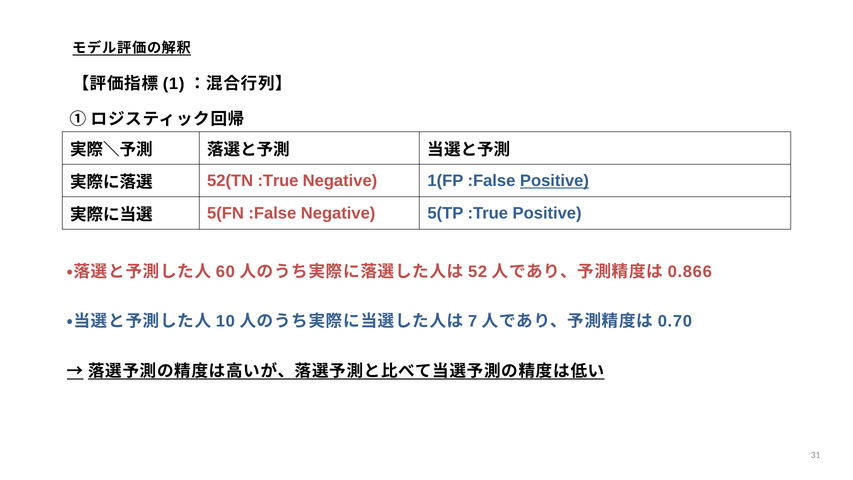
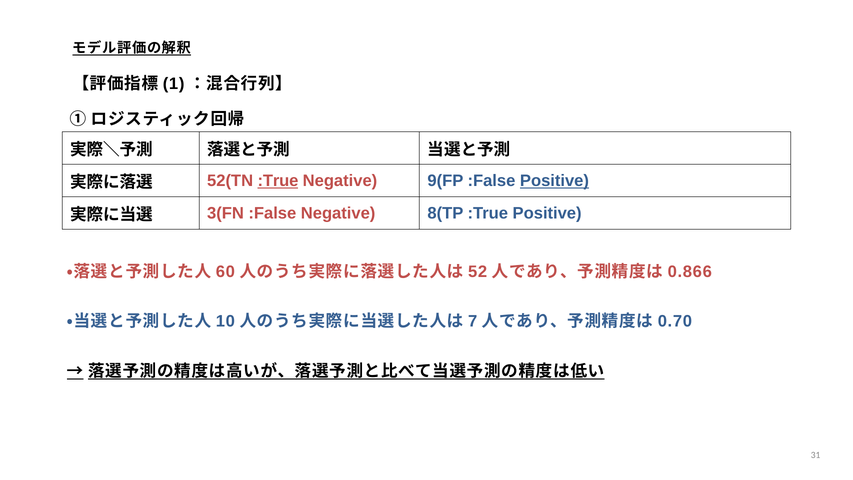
:True underline: none -> present (278, 181)
1(FP: 1(FP -> 9(FP (445, 181)
5(FN: 5(FN -> 3(FN (225, 213)
5(TP: 5(TP -> 8(TP (445, 213)
